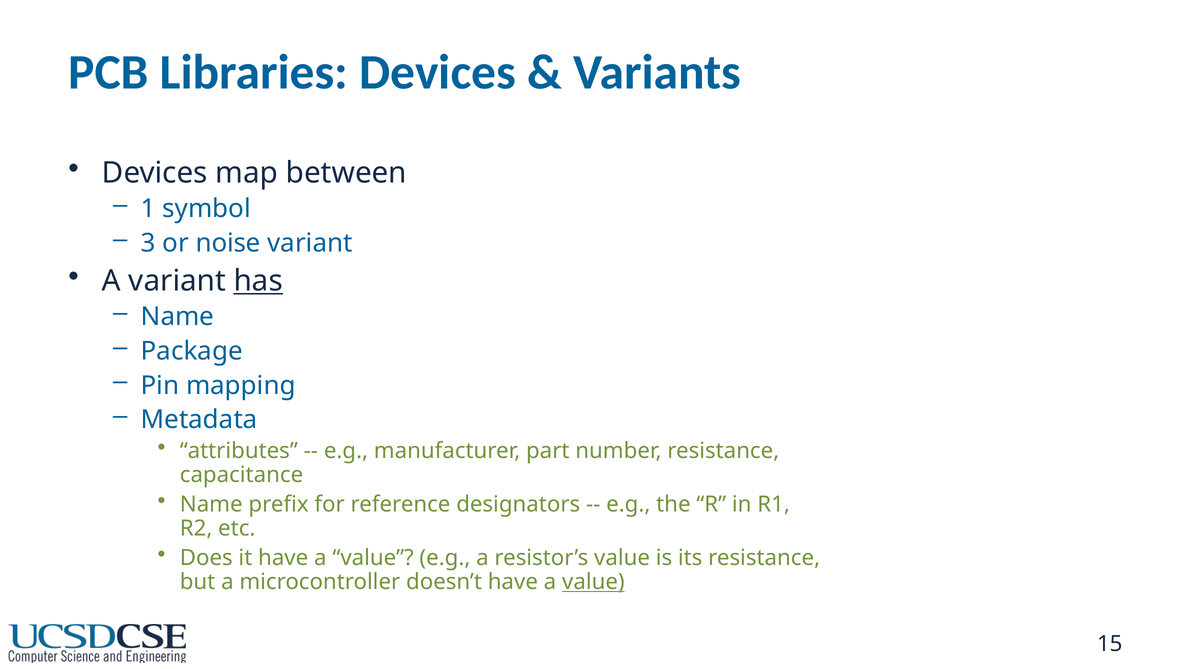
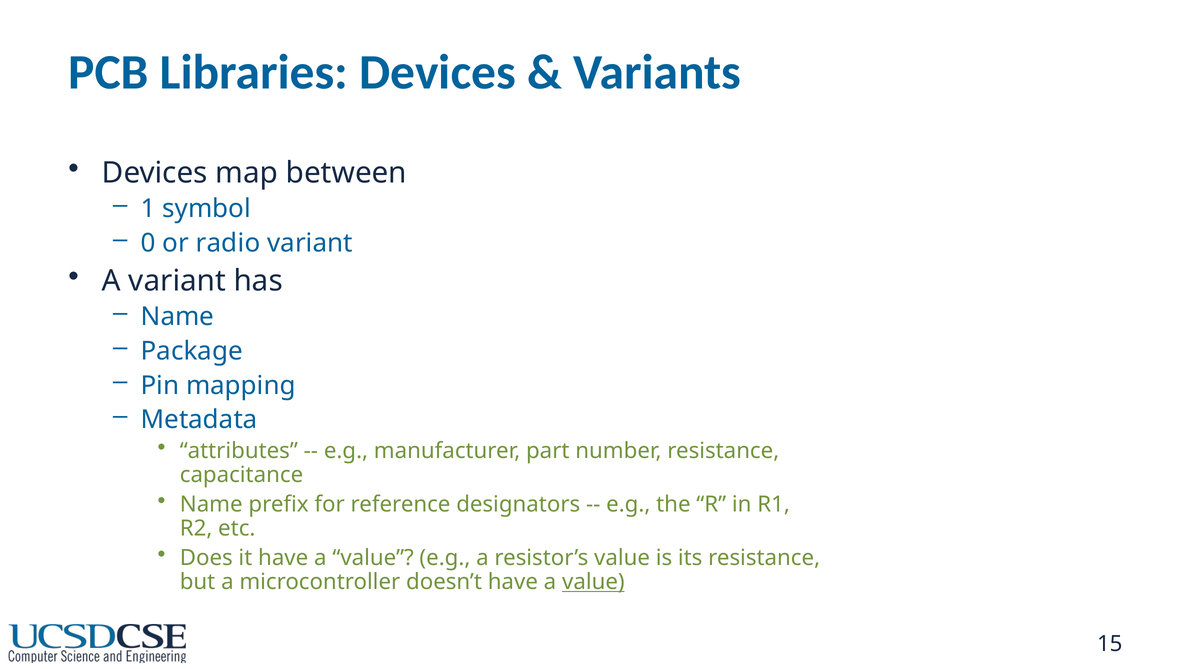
3: 3 -> 0 (148, 243)
noise: noise -> radio (228, 243)
has underline: present -> none (258, 281)
